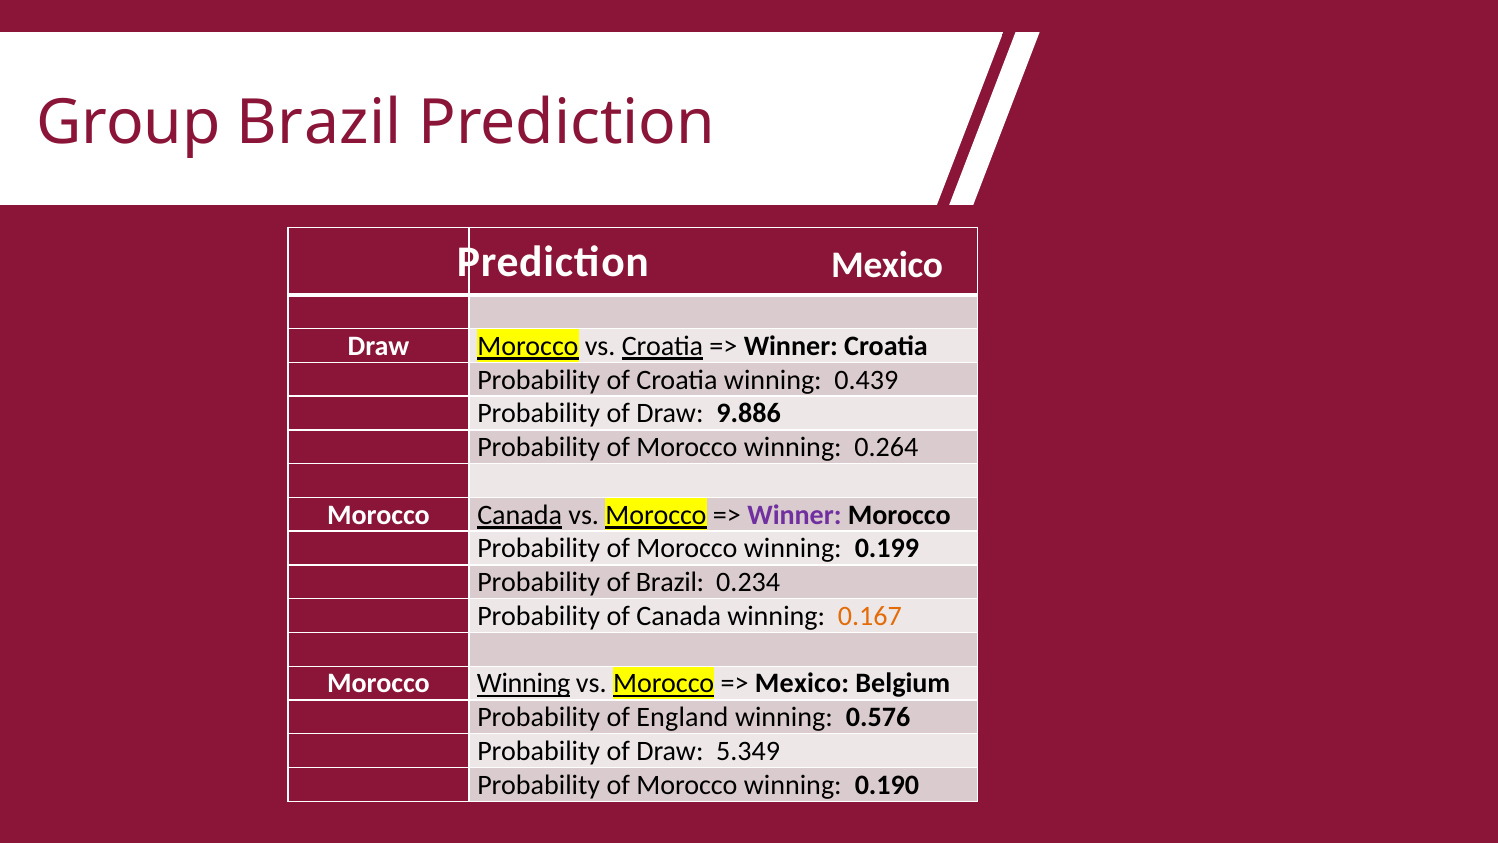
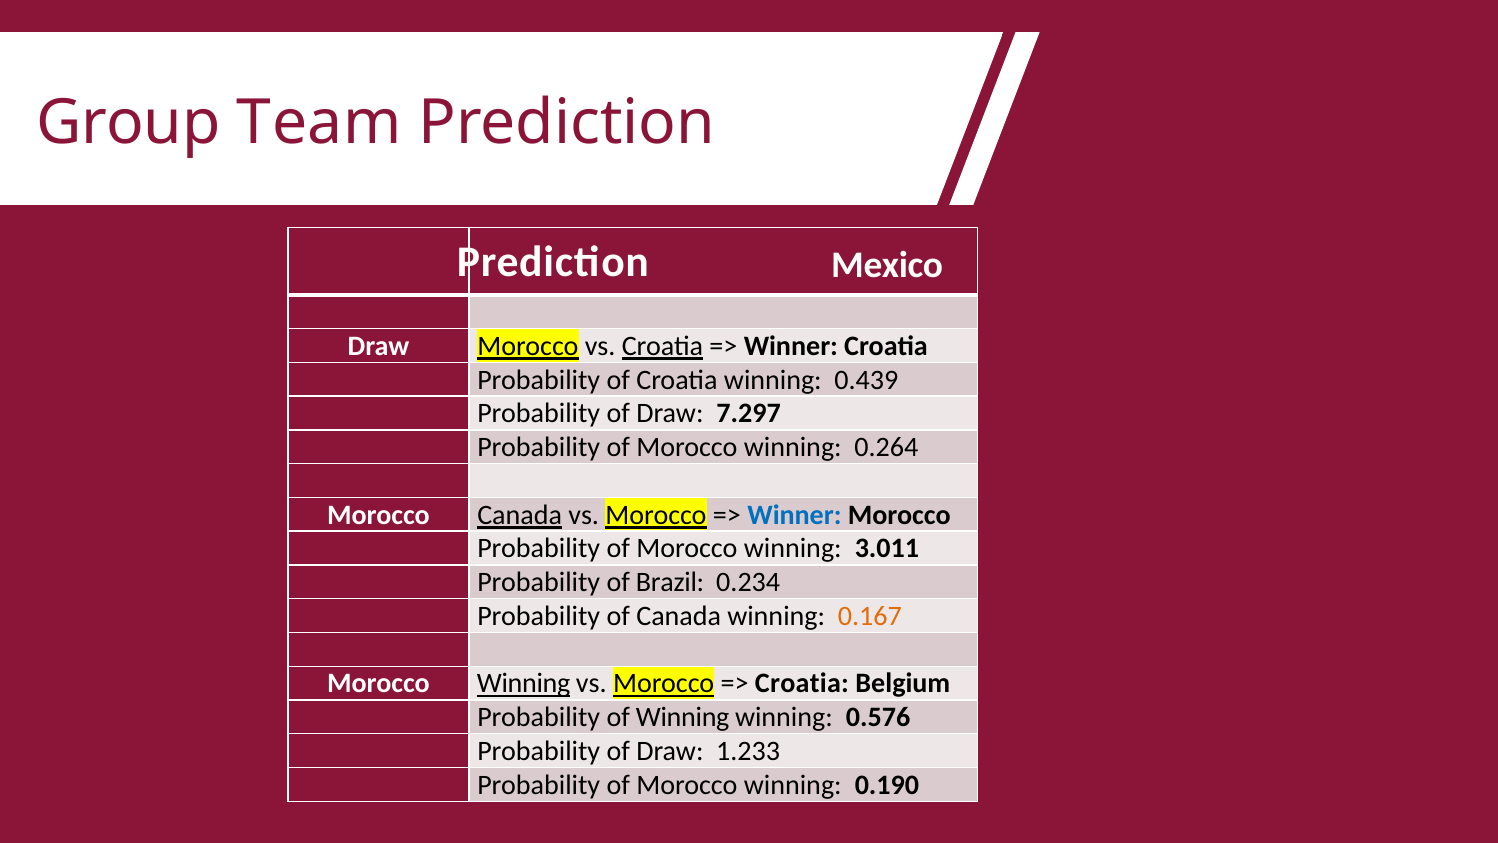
Group Brazil: Brazil -> Team (319, 122)
9.886: 9.886 -> 7.297 (749, 413)
Winner colour: purple -> blue (794, 515)
0.199: 0.199 -> 3.011 (887, 548)
Mexico: Mexico -> Croatia (802, 683)
of England: England -> Winning (683, 717)
5.349: 5.349 -> 1.233 (748, 751)
